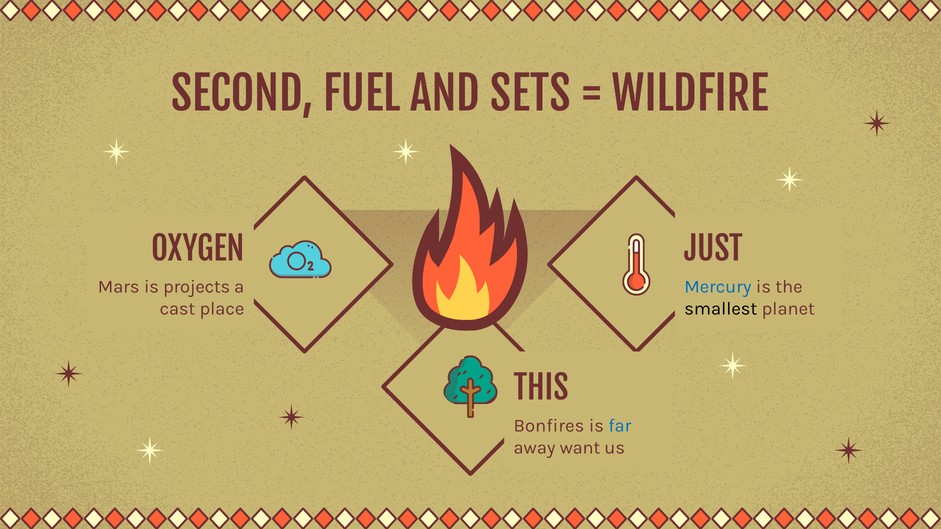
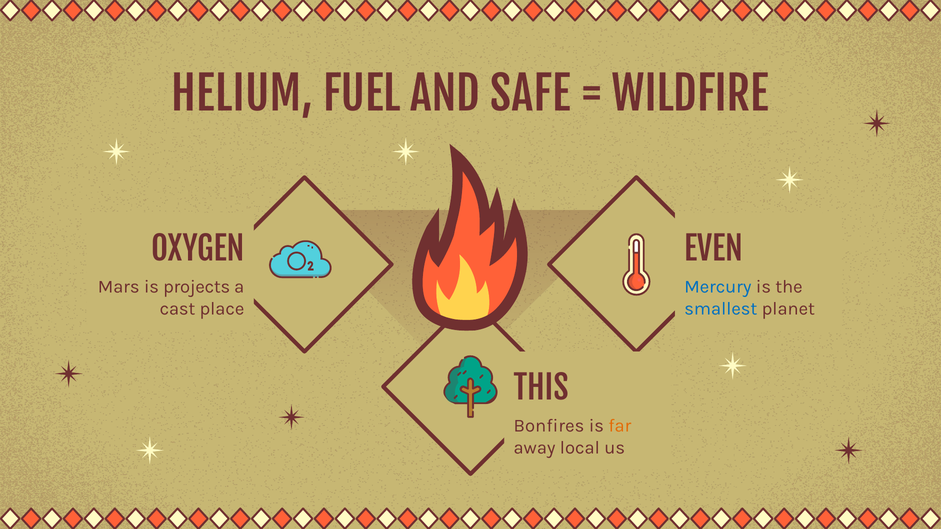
SECOND: SECOND -> HELIUM (242, 96)
SETS: SETS -> SAFE (531, 96)
JUST: JUST -> EVEN (714, 250)
smallest colour: black -> blue (721, 309)
far colour: blue -> orange (620, 426)
want: want -> local (580, 448)
